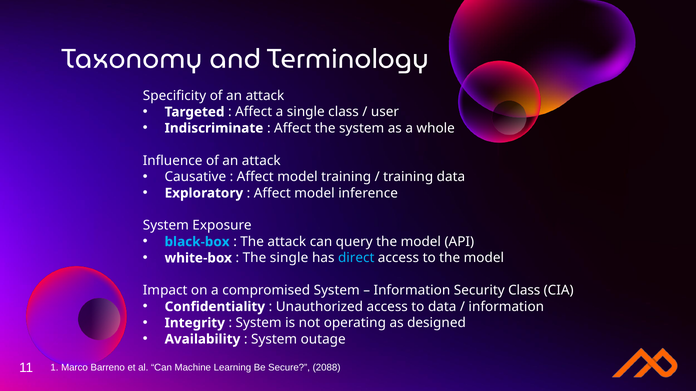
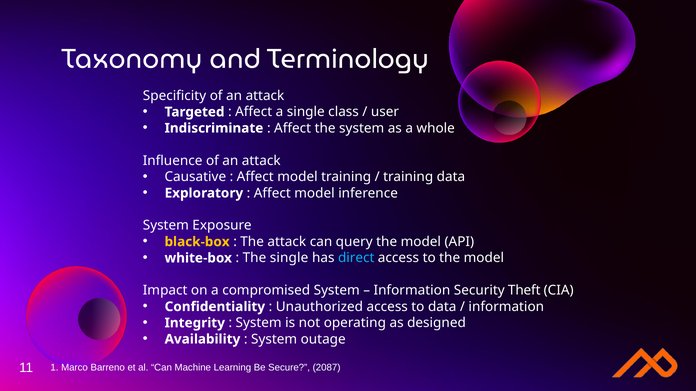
black-box colour: light blue -> yellow (197, 242)
Security Class: Class -> Theft (524, 291)
2088: 2088 -> 2087 (327, 368)
